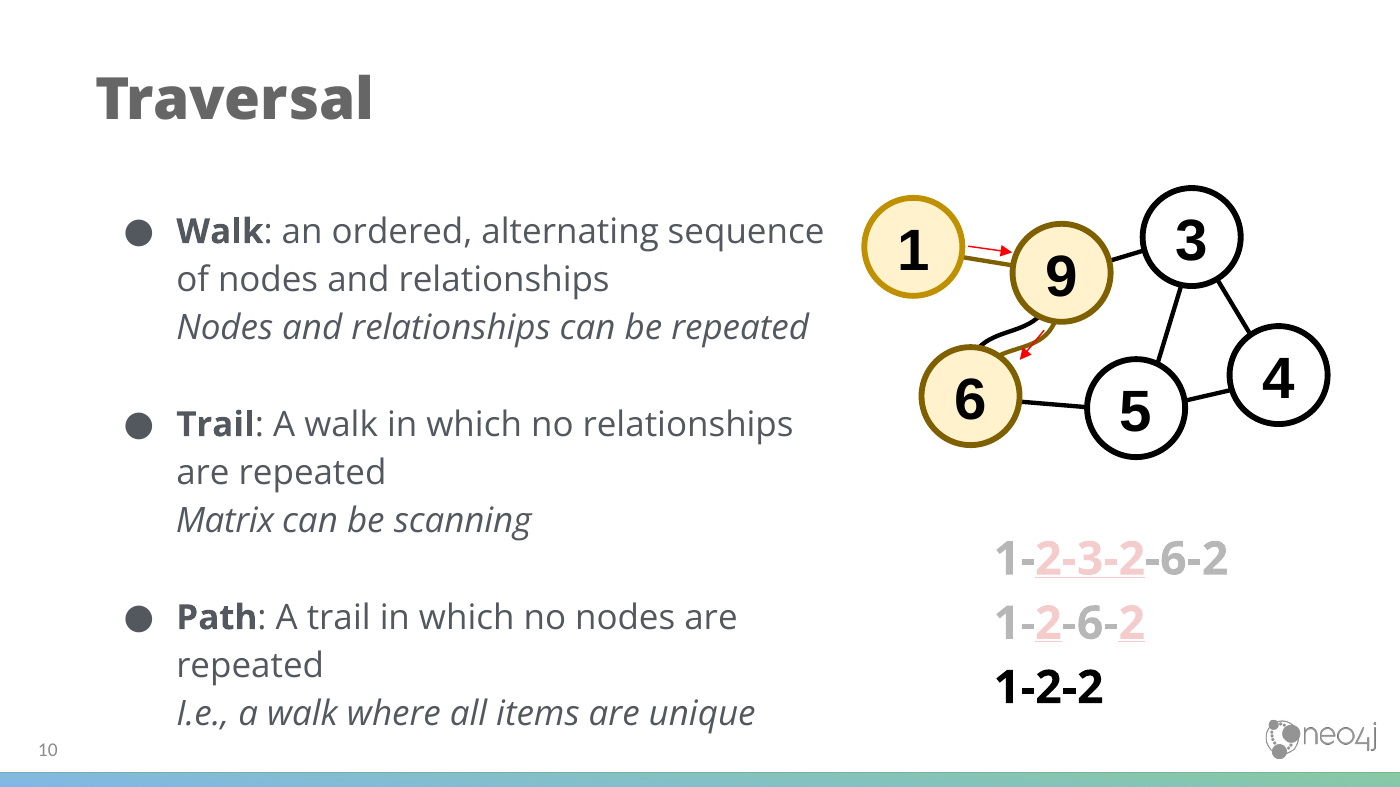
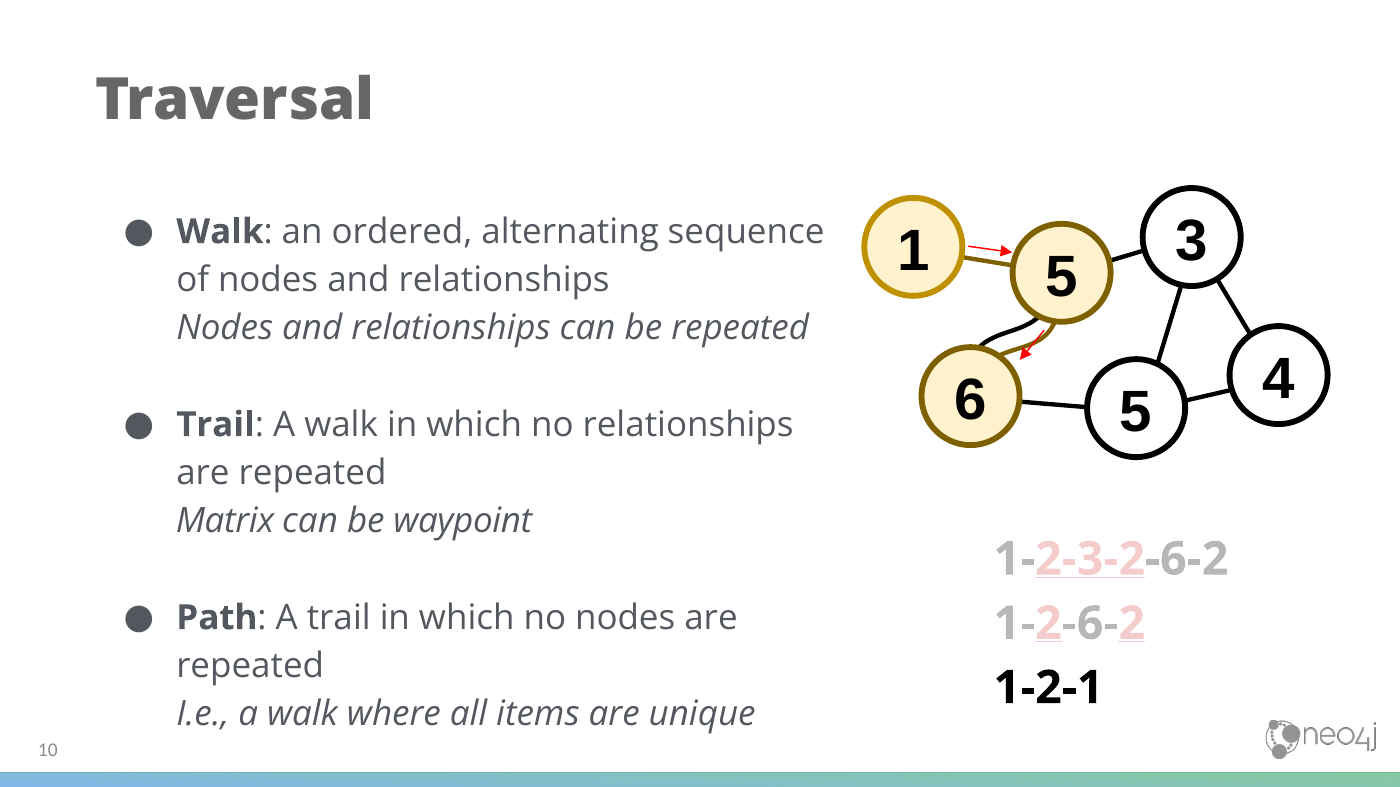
1 9: 9 -> 5 (1062, 277)
scanning: scanning -> waypoint (463, 522)
1-2-2: 1-2-2 -> 1-2-1 (1049, 688)
